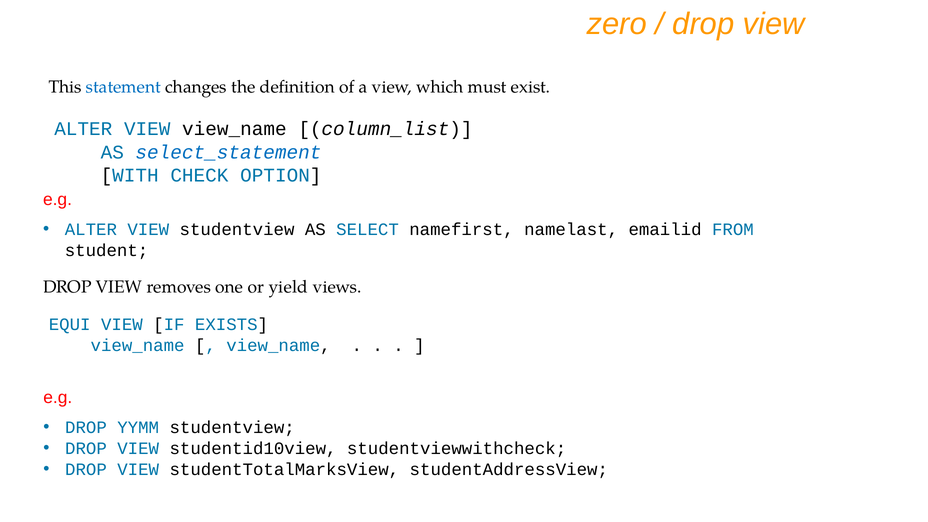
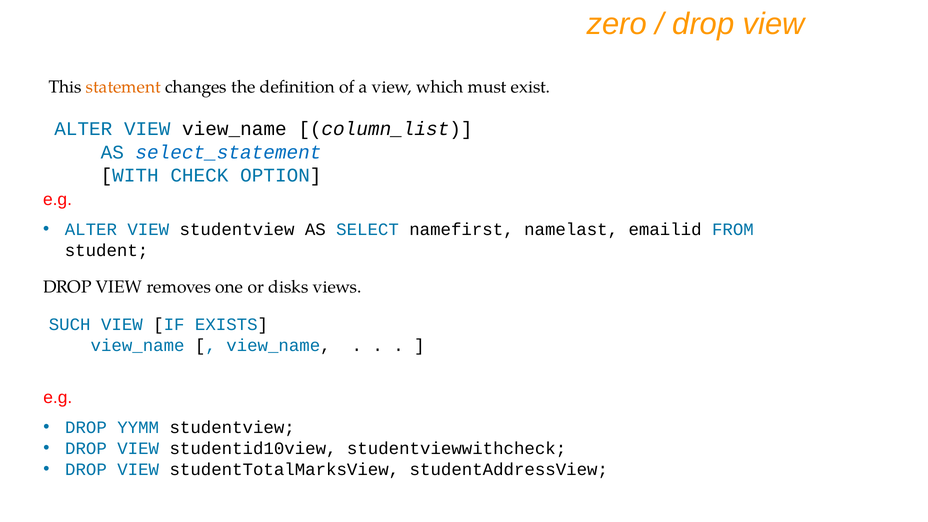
statement colour: blue -> orange (123, 87)
yield: yield -> disks (288, 287)
EQUI: EQUI -> SUCH (70, 324)
